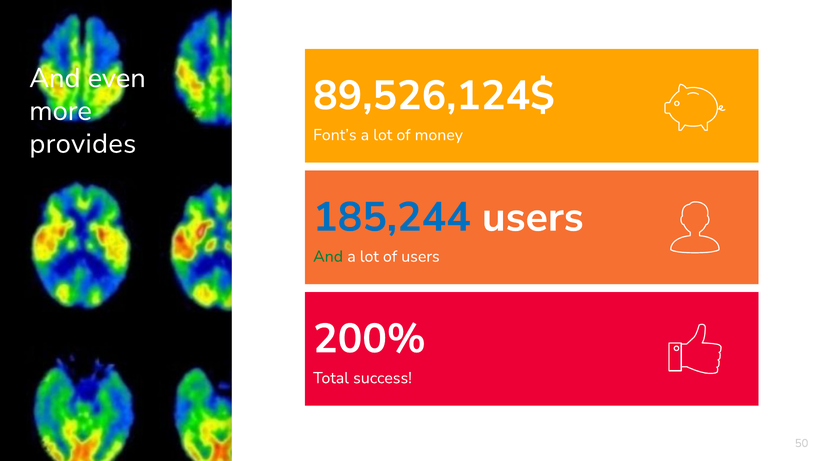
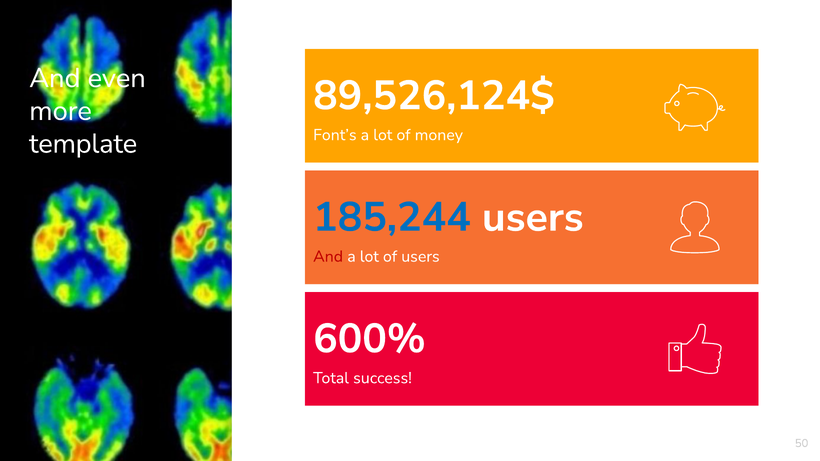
provides: provides -> template (83, 144)
And colour: green -> red (328, 257)
200%: 200% -> 600% (369, 339)
